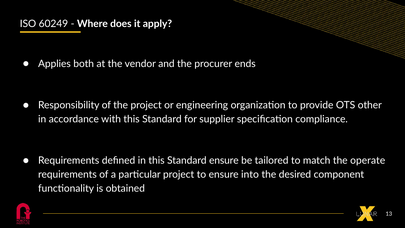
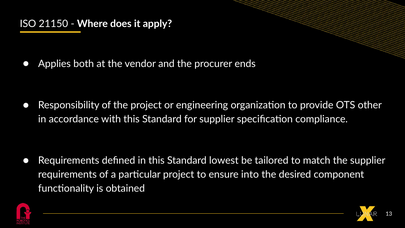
60249: 60249 -> 21150 (53, 24)
Standard ensure: ensure -> lowest (224, 161)
the operate: operate -> supplier (368, 161)
